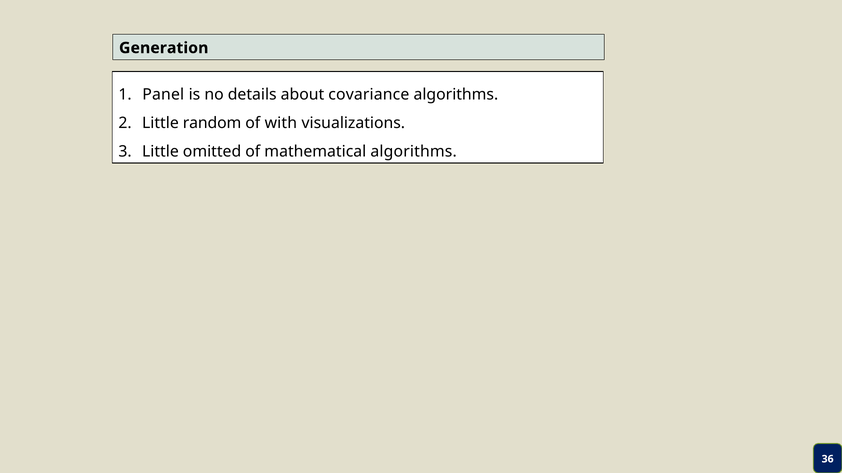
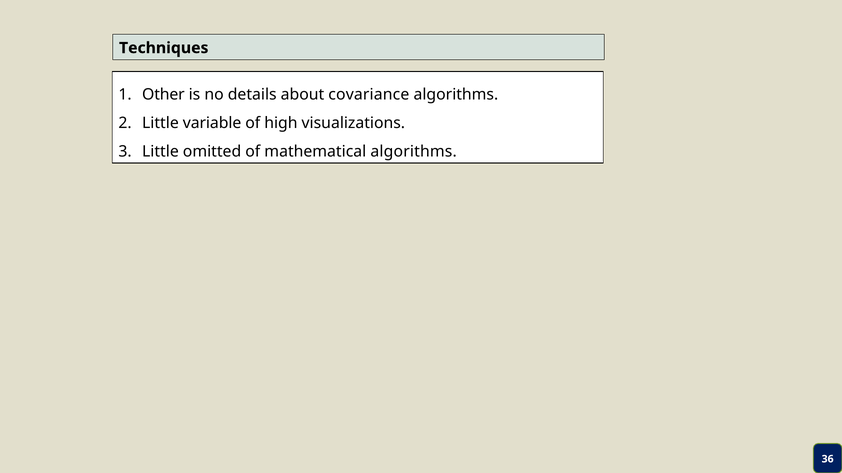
Generation: Generation -> Techniques (164, 48)
Panel: Panel -> Other (163, 95)
random: random -> variable (212, 123)
with: with -> high (281, 123)
